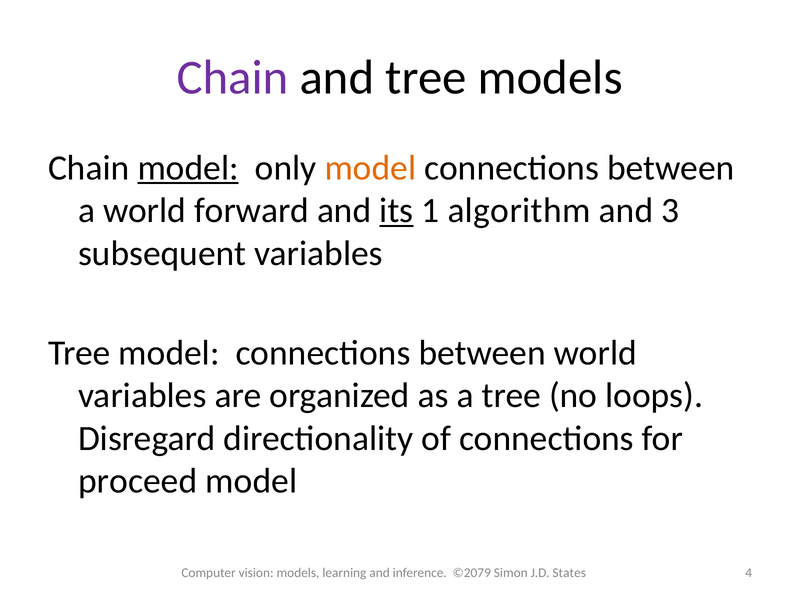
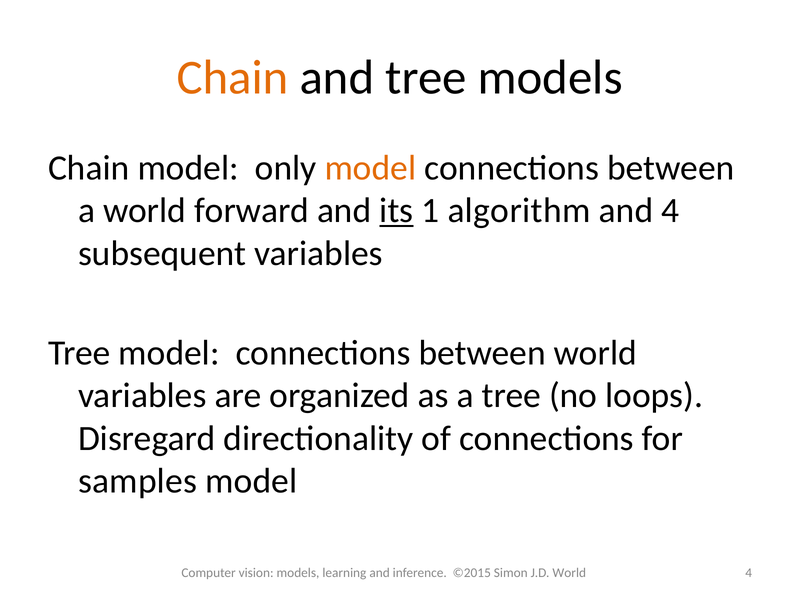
Chain colour: purple -> orange (233, 77)
model underline: present -> none (188, 168)
and 3: 3 -> 4 (670, 211)
proceed: proceed -> samples (138, 481)
©2079: ©2079 -> ©2015 (472, 573)
J.D States: States -> World (569, 573)
